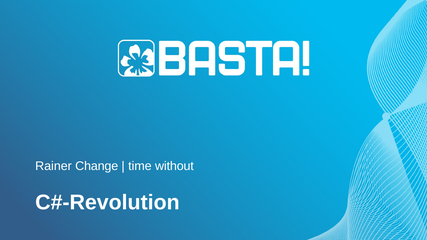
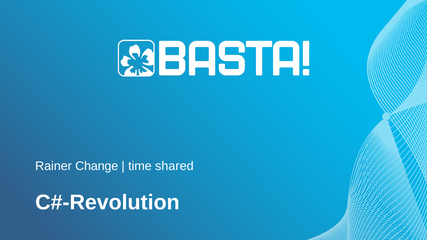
without: without -> shared (174, 166)
